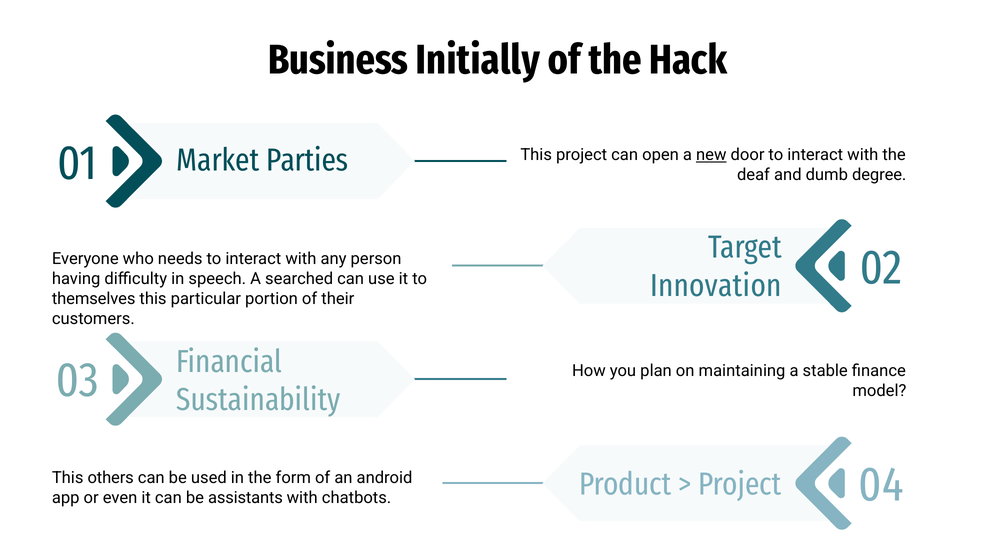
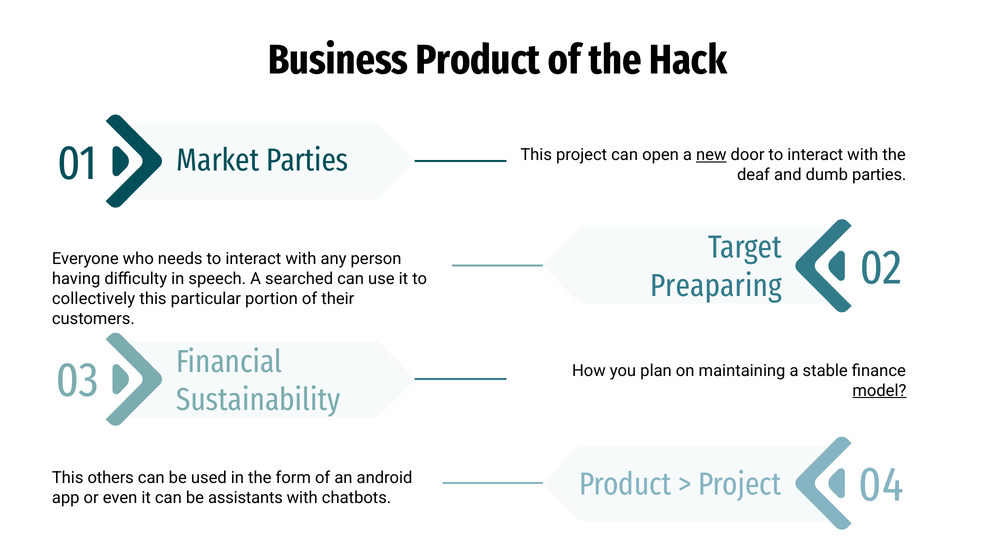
Business Initially: Initially -> Product (478, 60)
dumb degree: degree -> parties (879, 175)
Innovation: Innovation -> Preaparing (716, 286)
themselves: themselves -> collectively (94, 299)
model underline: none -> present (879, 391)
